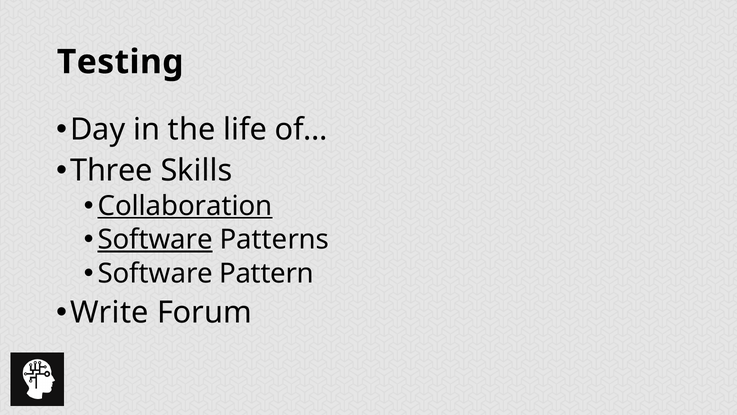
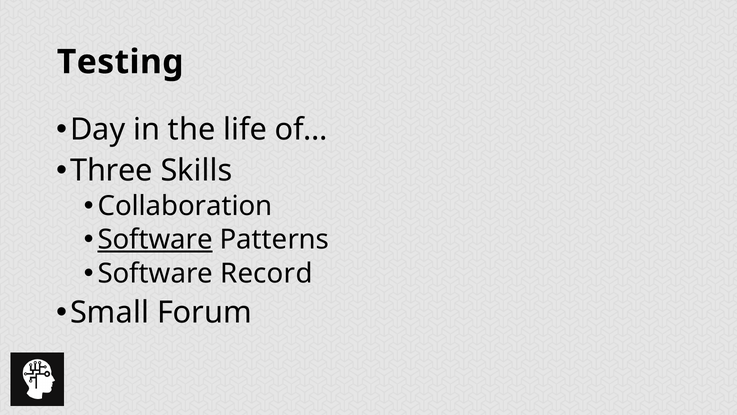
Collaboration underline: present -> none (185, 206)
Pattern: Pattern -> Record (266, 273)
Write: Write -> Small (109, 312)
